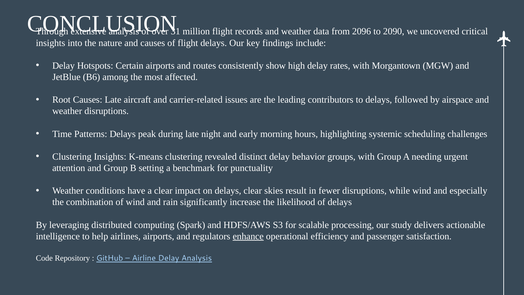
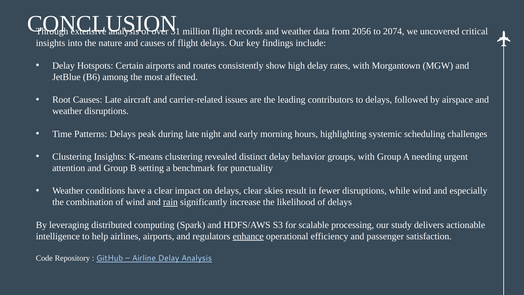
2096: 2096 -> 2056 (362, 31)
2090: 2090 -> 2074 (394, 31)
rain underline: none -> present (170, 202)
